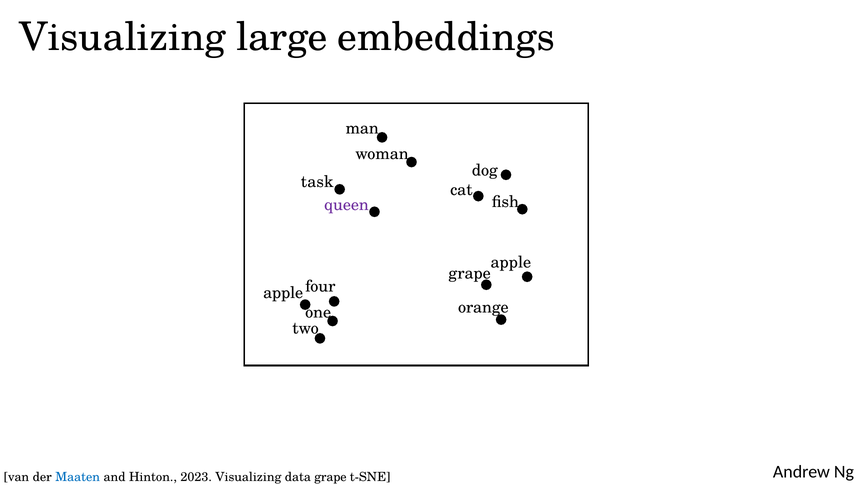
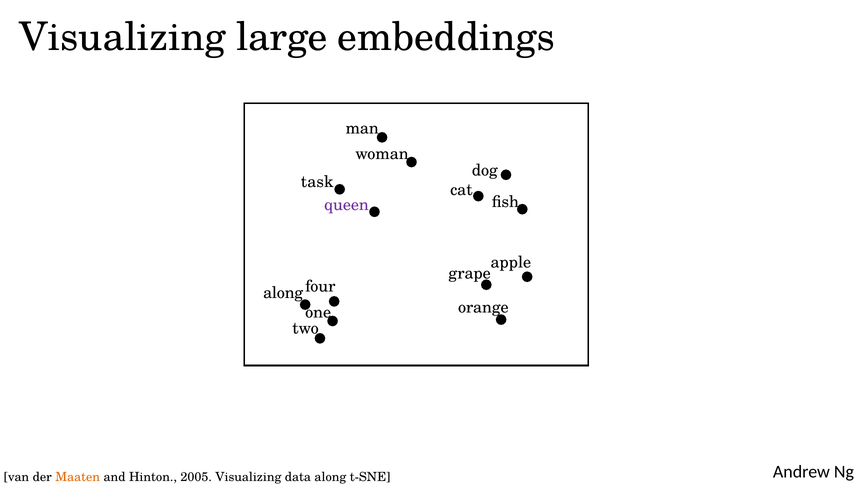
apple: apple -> along (283, 293)
Maaten colour: blue -> orange (78, 476)
2023: 2023 -> 2005 (196, 476)
data grape: grape -> along (330, 476)
